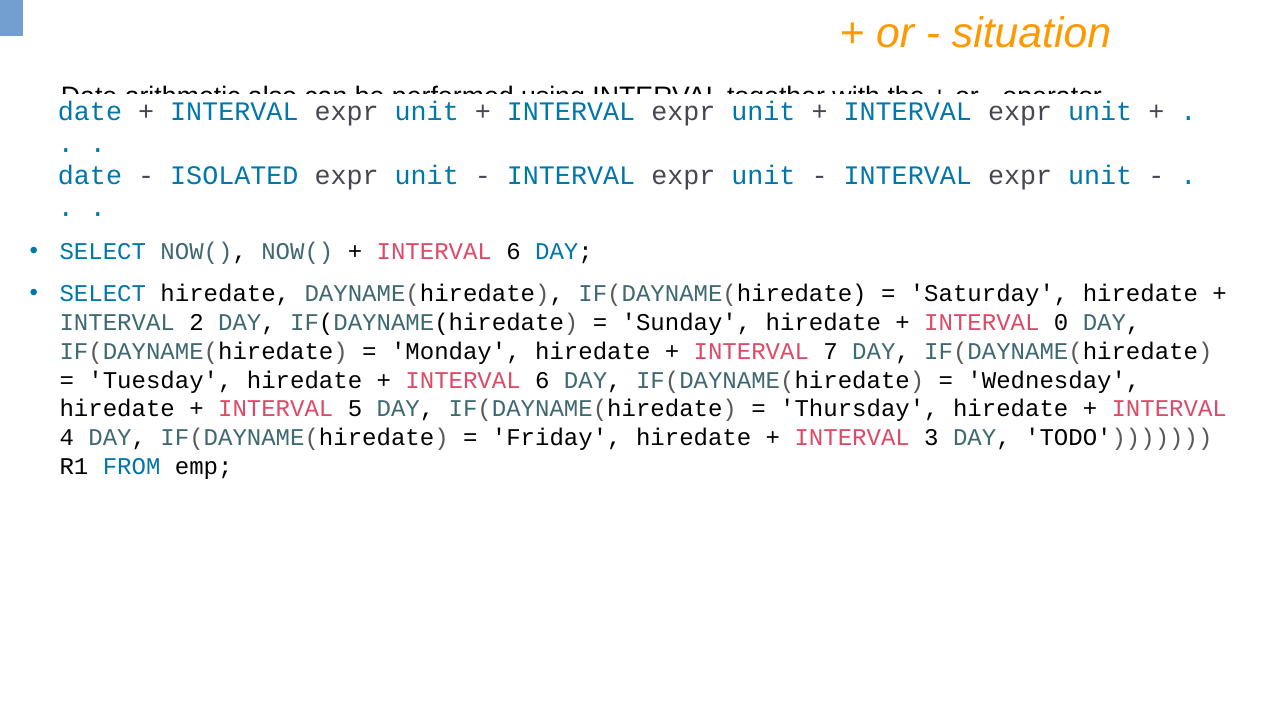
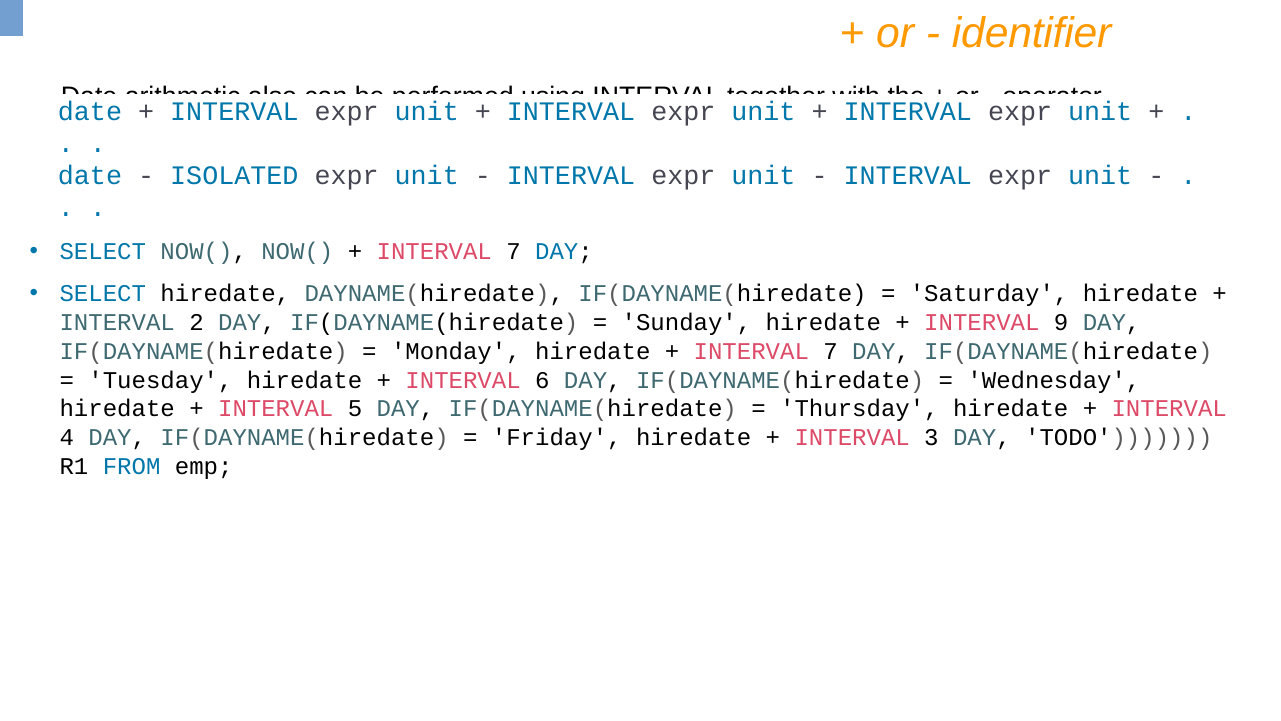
situation: situation -> identifier (1032, 33)
6: 6 -> 7 (514, 252)
0: 0 -> 9 (1061, 322)
